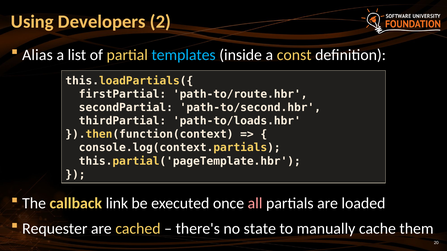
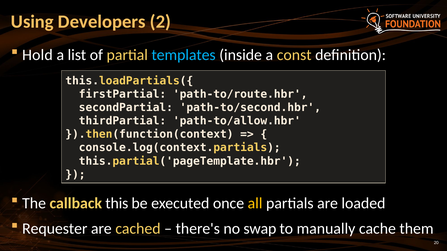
Alias: Alias -> Hold (37, 55)
path-to/loads.hbr: path-to/loads.hbr -> path-to/allow.hbr (237, 121)
link: link -> this (117, 204)
all colour: pink -> yellow (255, 204)
state: state -> swap (260, 229)
